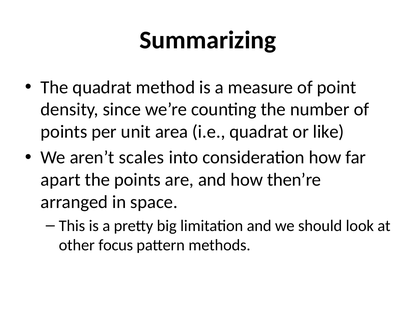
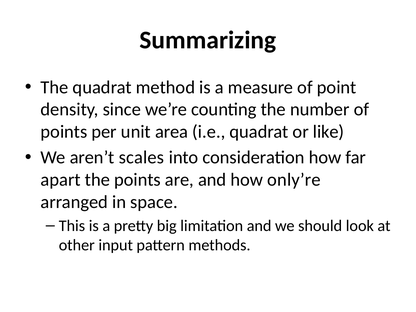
then’re: then’re -> only’re (294, 180)
focus: focus -> input (116, 245)
